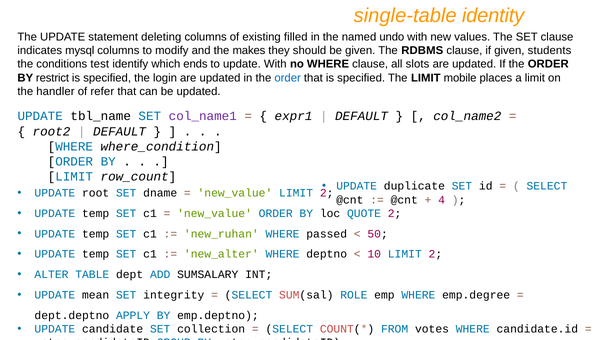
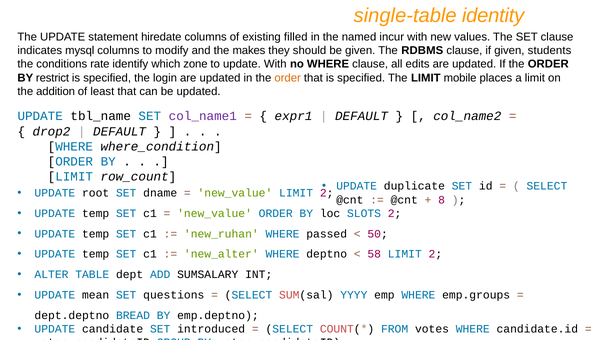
deleting: deleting -> hiredate (161, 37)
undo: undo -> incur (392, 37)
test: test -> rate (100, 64)
ends: ends -> zone (195, 64)
slots: slots -> edits (418, 64)
order colour: blue -> orange (288, 78)
handler: handler -> addition (56, 91)
refer: refer -> least (102, 91)
root2: root2 -> drop2 (52, 131)
4: 4 -> 8 (442, 200)
QUOTE: QUOTE -> SLOTS (364, 213)
10: 10 -> 58 (374, 254)
integrity: integrity -> questions (174, 295)
ROLE: ROLE -> YYYY (354, 295)
emp.degree: emp.degree -> emp.groups (476, 295)
APPLY: APPLY -> BREAD (133, 315)
collection: collection -> introduced (211, 329)
